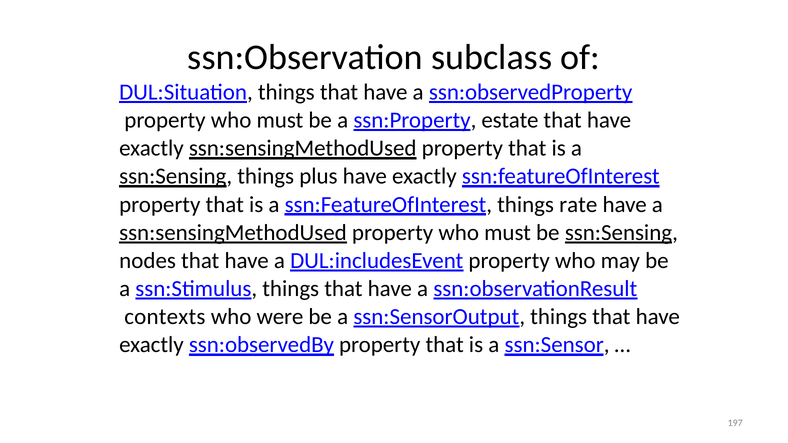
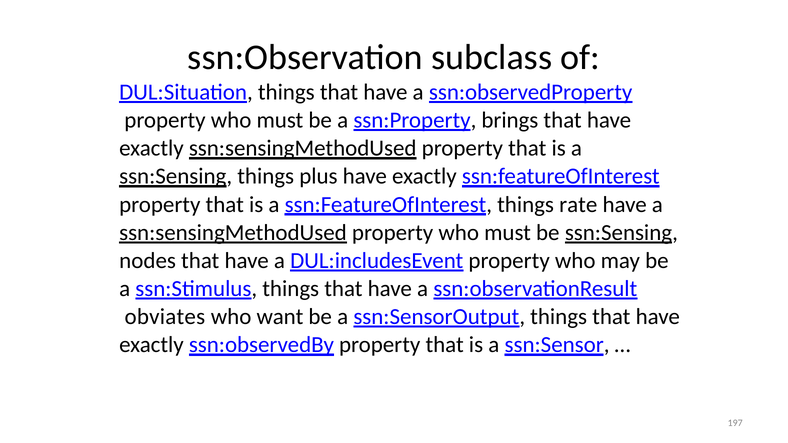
estate: estate -> brings (510, 120)
contexts: contexts -> obviates (165, 317)
were: were -> want (280, 317)
